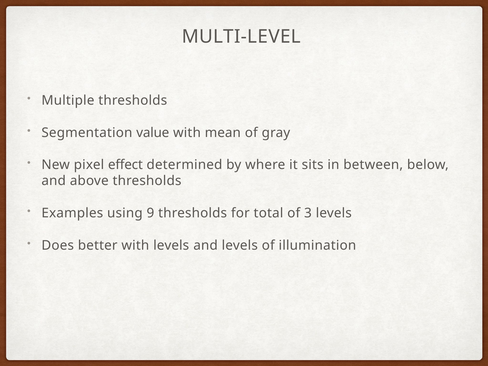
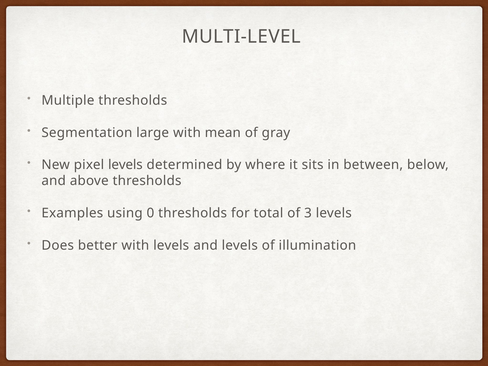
value: value -> large (153, 133)
pixel effect: effect -> levels (125, 165)
9: 9 -> 0 (150, 213)
